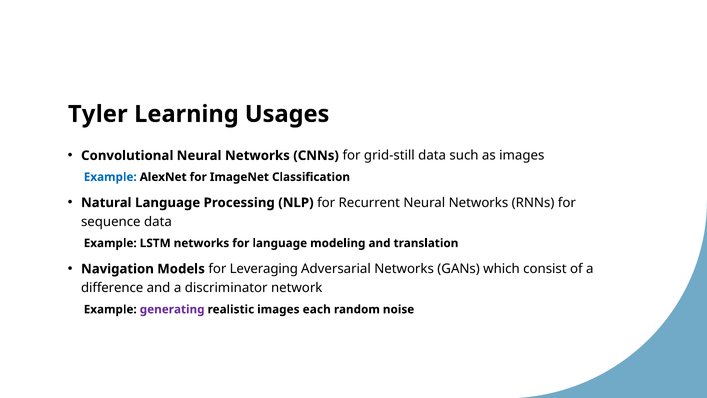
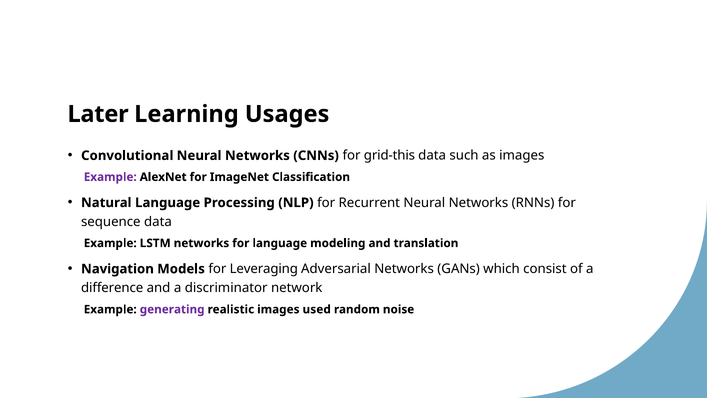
Tyler: Tyler -> Later (98, 114)
grid-still: grid-still -> grid-this (389, 155)
Example colour: blue -> purple (110, 177)
each: each -> used (317, 309)
